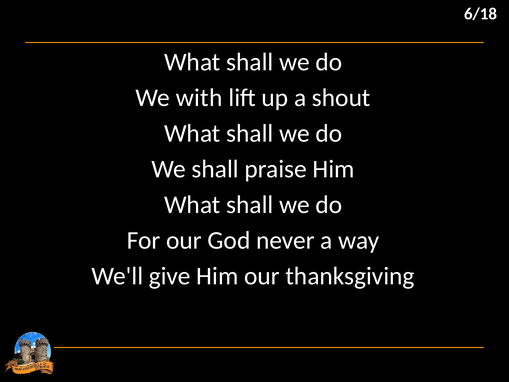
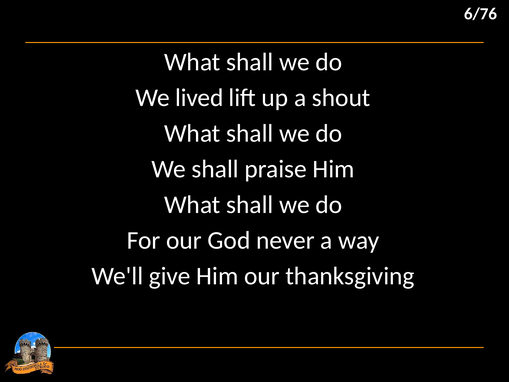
6/18: 6/18 -> 6/76 (480, 14)
with: with -> lived (199, 98)
